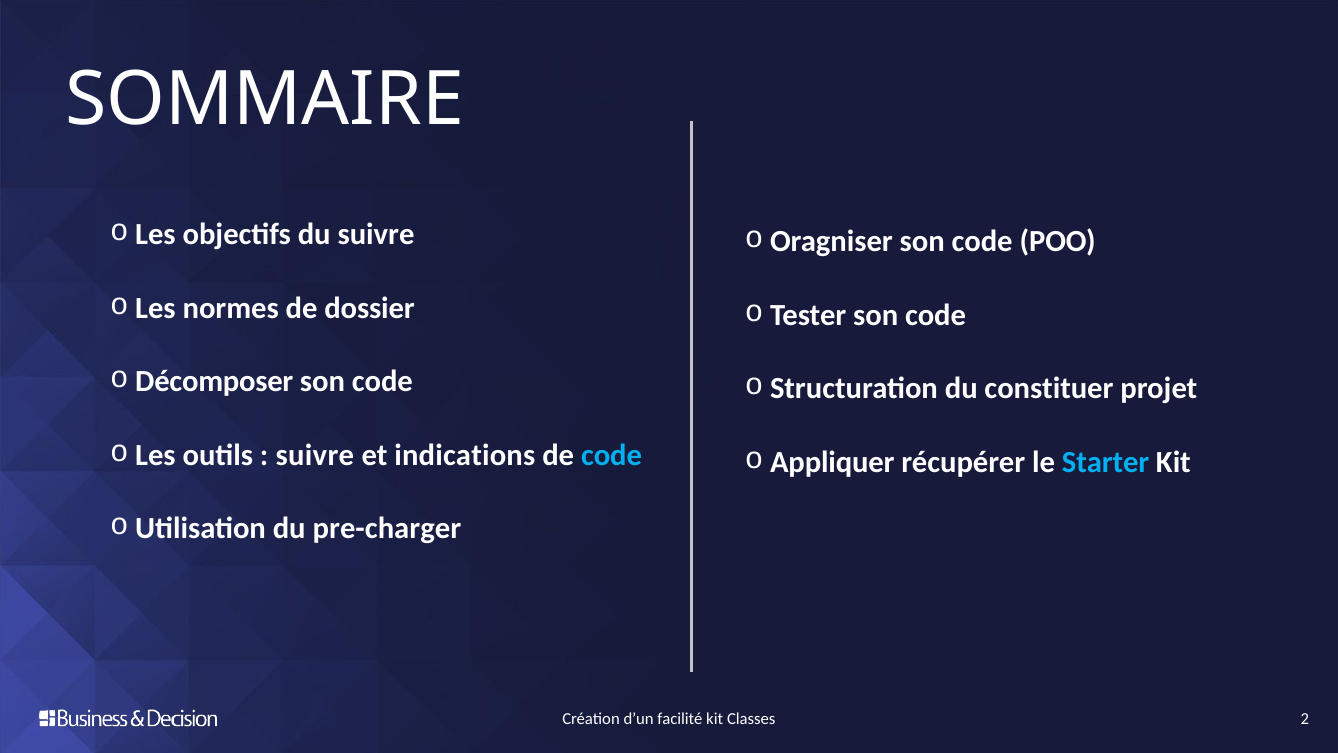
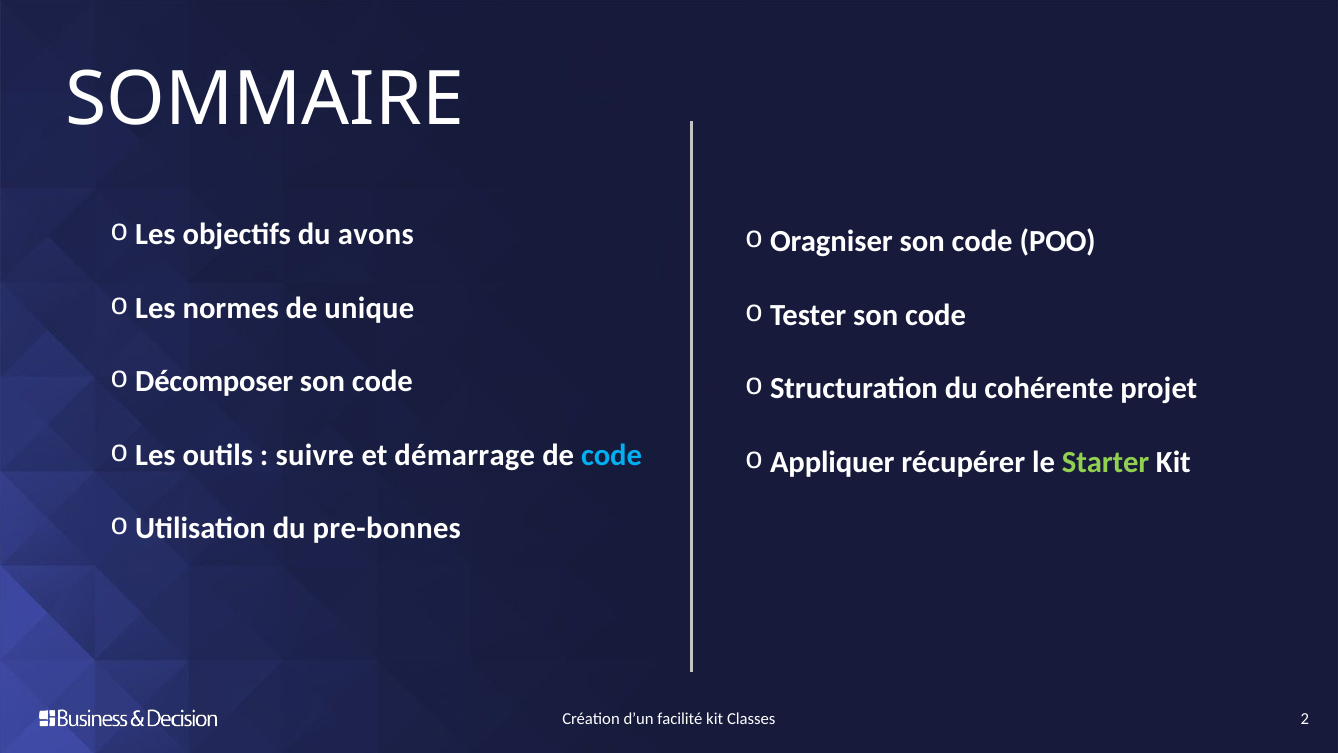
du suivre: suivre -> avons (376, 235)
dossier: dossier -> unique (369, 308)
constituer: constituer -> cohérente (1049, 389)
indications: indications -> démarrage (465, 455)
Starter colour: light blue -> light green (1106, 462)
pre-charger: pre-charger -> pre-bonnes (387, 528)
